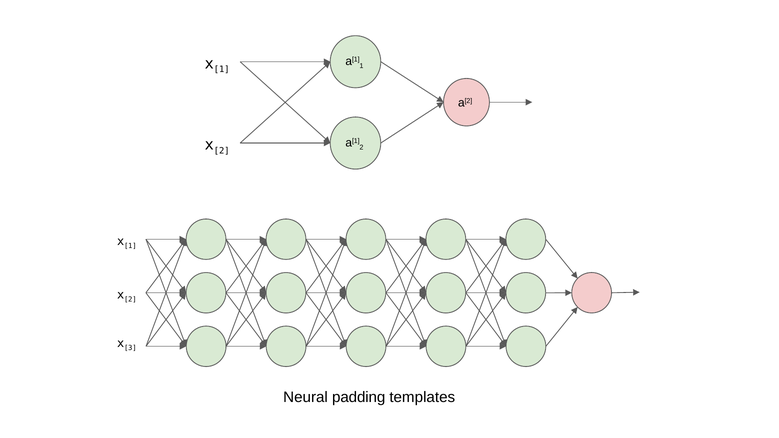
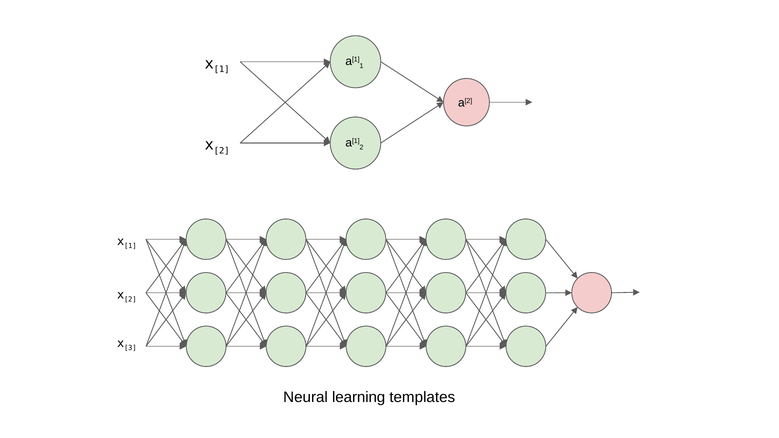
padding: padding -> learning (359, 398)
